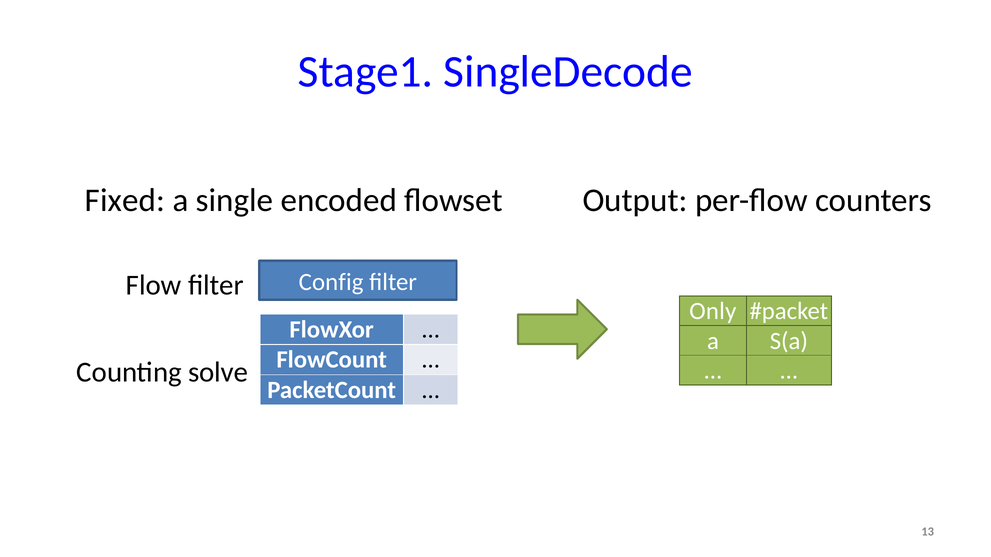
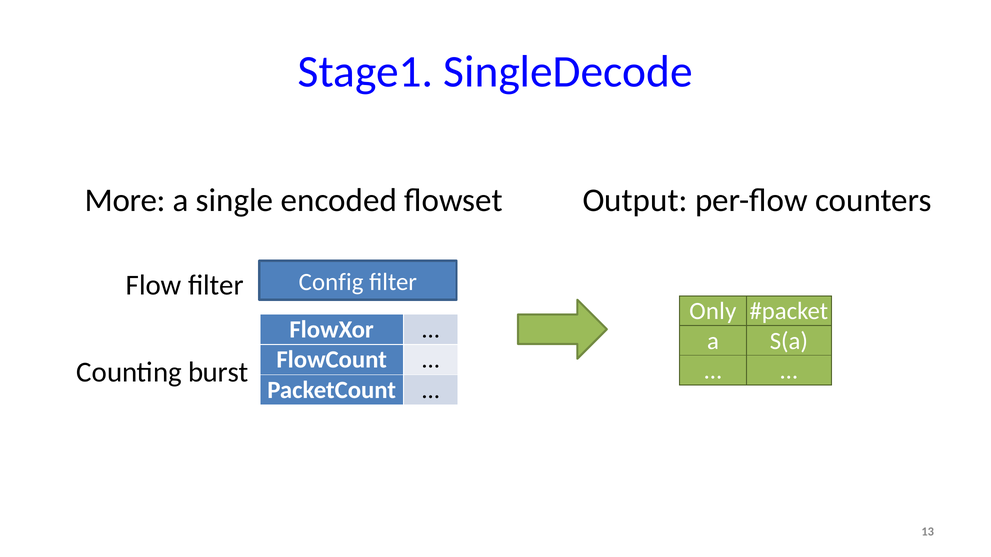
Fixed: Fixed -> More (125, 201)
solve: solve -> burst (218, 372)
